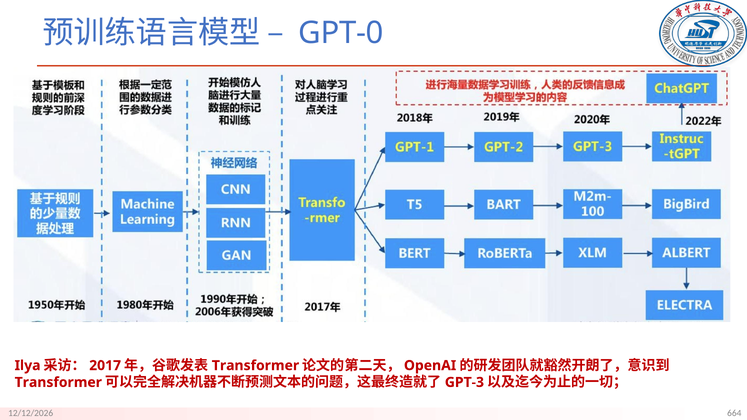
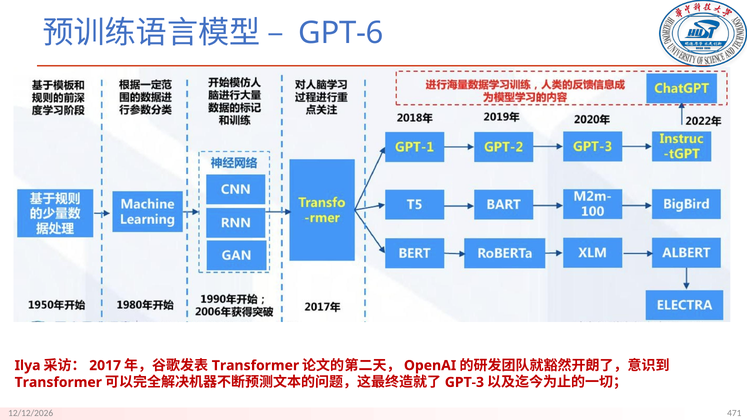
GPT-0: GPT-0 -> GPT-6 (341, 33)
664: 664 -> 471 (734, 413)
